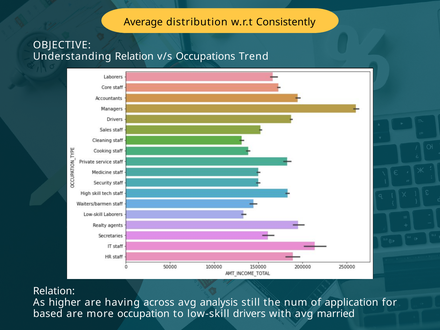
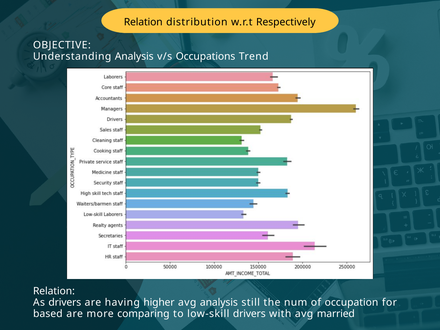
Average: Average -> Relation (143, 22)
Consistently: Consistently -> Respectively (286, 22)
Understanding Relation: Relation -> Analysis (134, 57)
As higher: higher -> drivers (65, 302)
across: across -> higher (159, 302)
application: application -> occupation (352, 302)
occupation: occupation -> comparing (143, 314)
